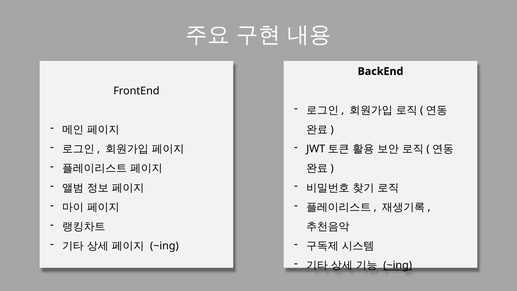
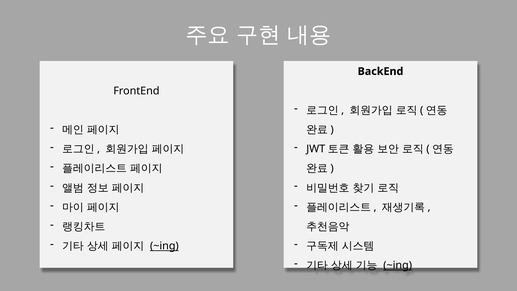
~ing underline: none -> present (164, 246)
